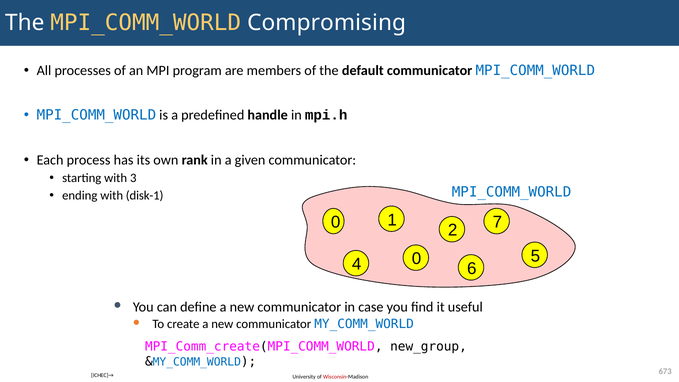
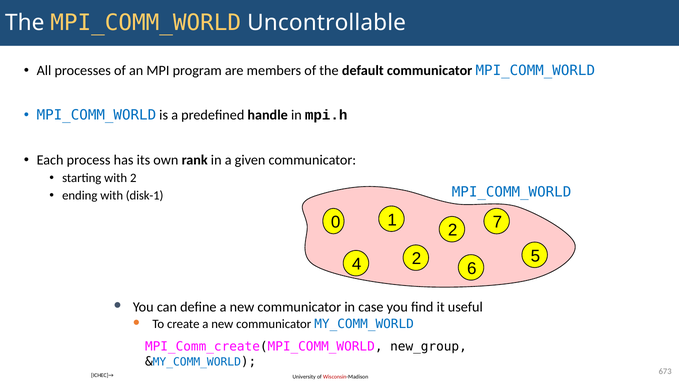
Compromising: Compromising -> Uncontrollable (327, 23)
with 3: 3 -> 2 (133, 178)
4 0: 0 -> 2 (417, 259)
